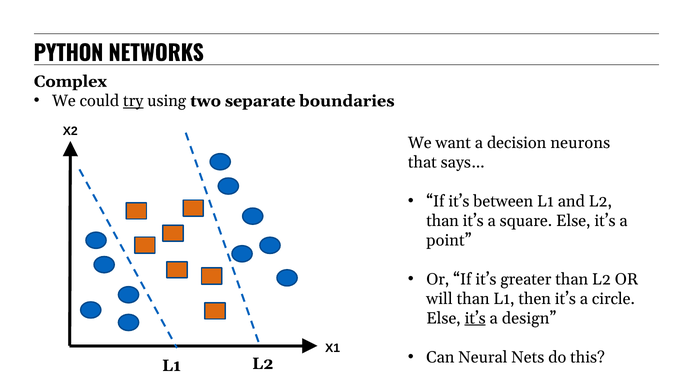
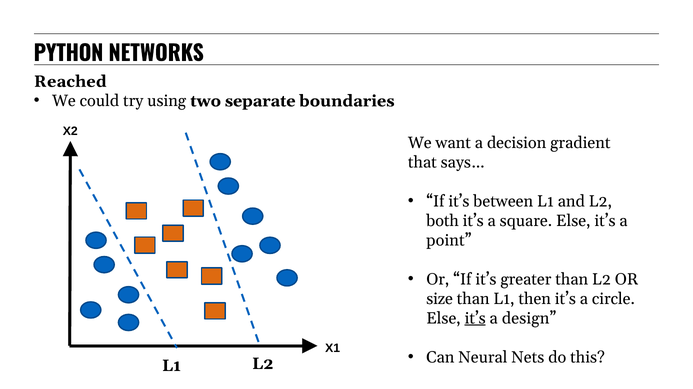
Complex: Complex -> Reached (70, 82)
try underline: present -> none (133, 101)
neurons: neurons -> gradient (580, 143)
than: than -> both (443, 221)
will: will -> size (440, 299)
